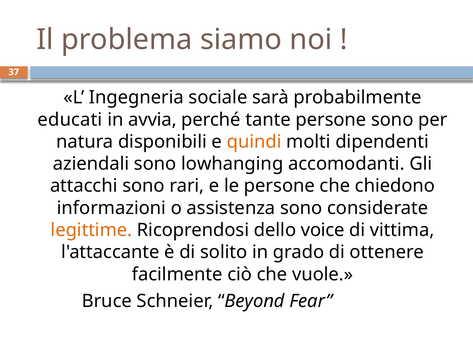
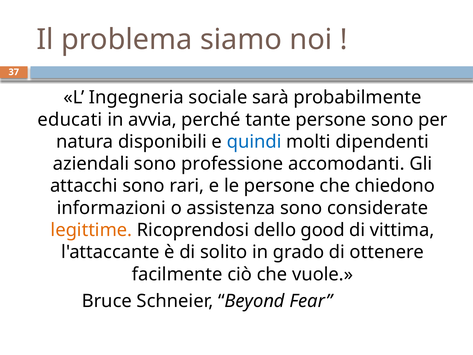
quindi colour: orange -> blue (254, 142)
lowhanging: lowhanging -> professione (232, 164)
voice: voice -> good (323, 230)
